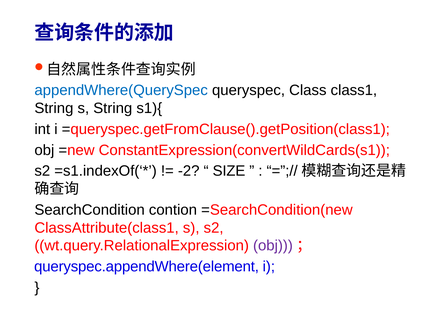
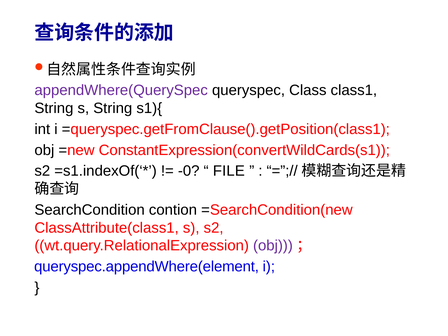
appendWhere(QuerySpec colour: blue -> purple (121, 90)
-2: -2 -> -0 (189, 171)
SIZE: SIZE -> FILE (229, 171)
